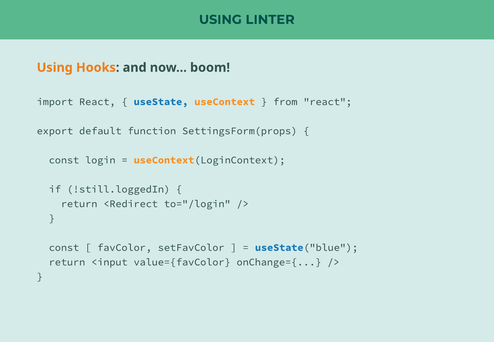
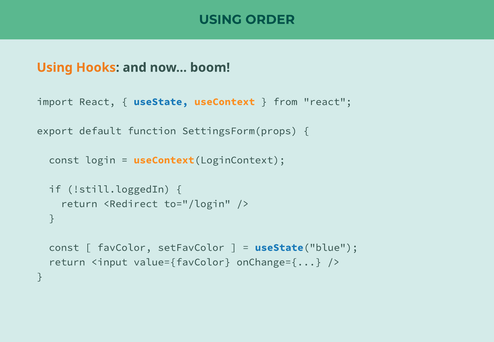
LINTER: LINTER -> ORDER (270, 20)
